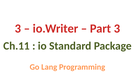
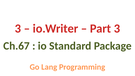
Ch.11: Ch.11 -> Ch.67 (16, 46)
